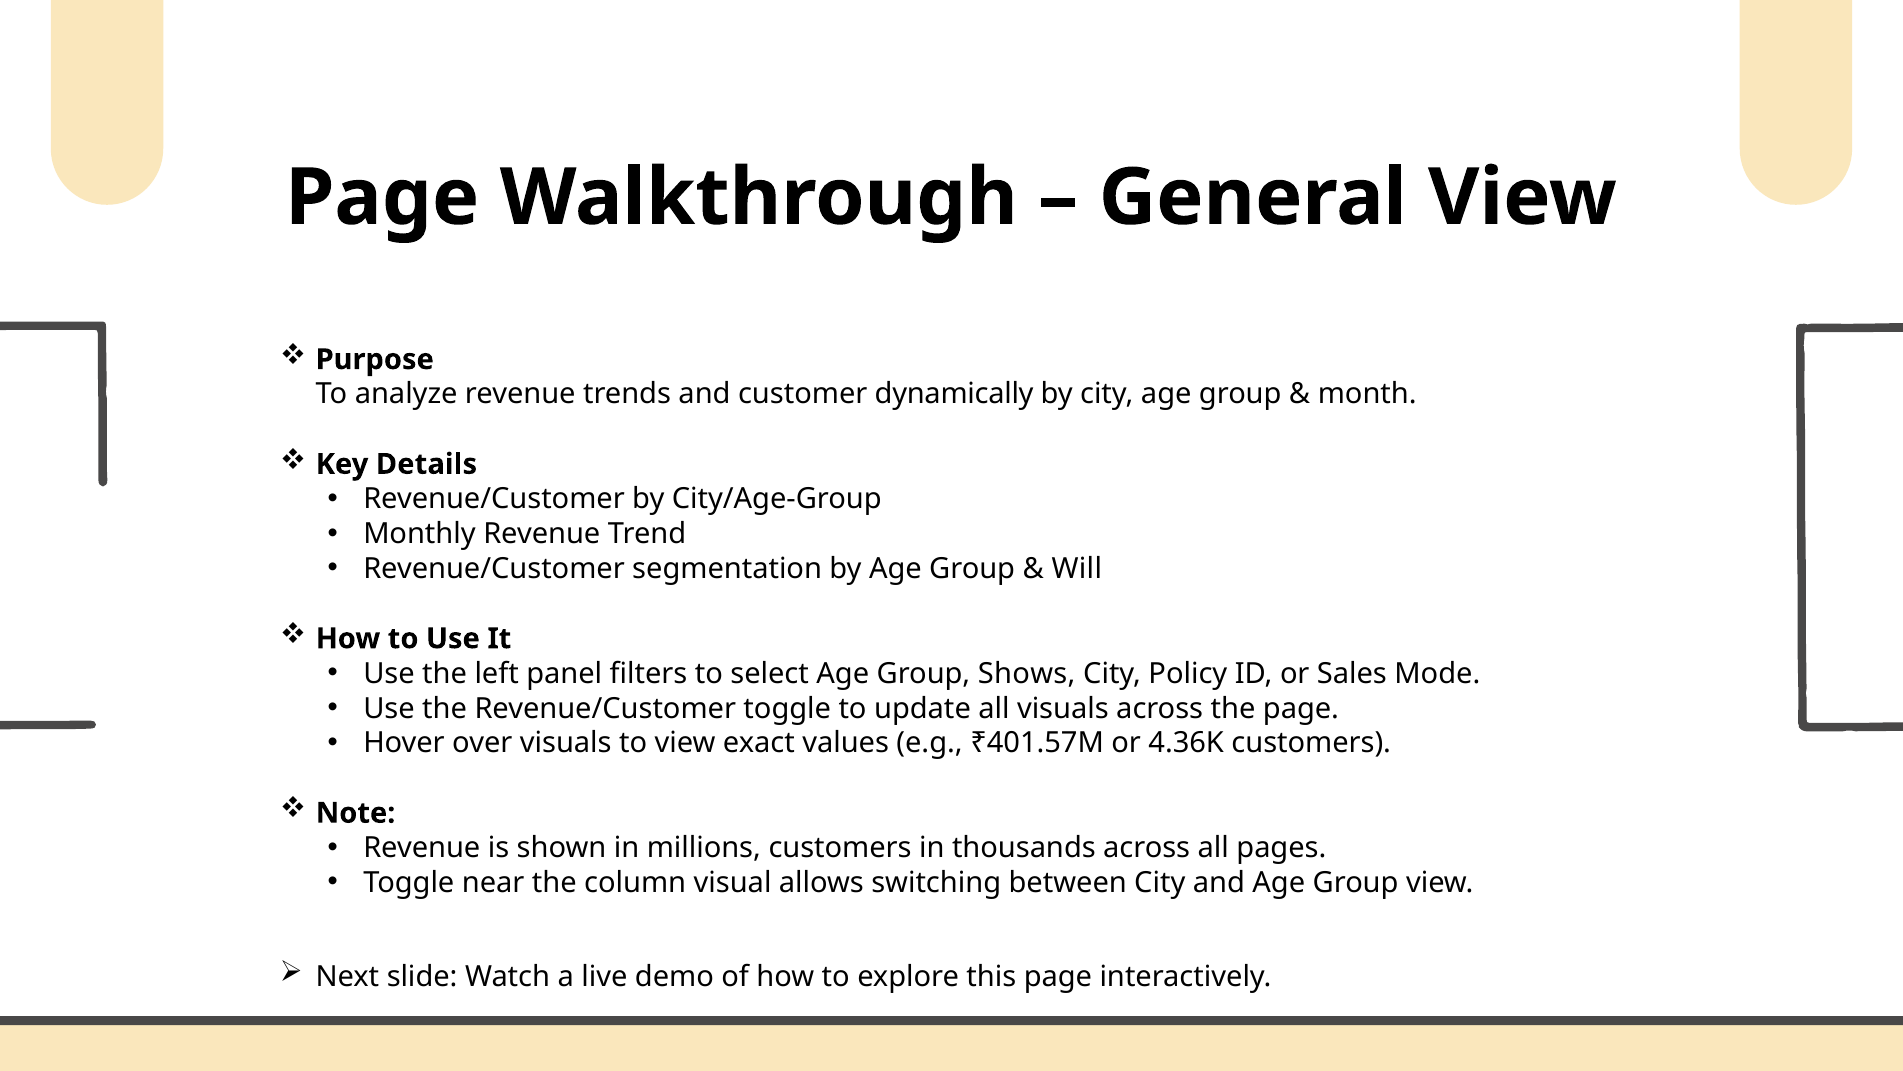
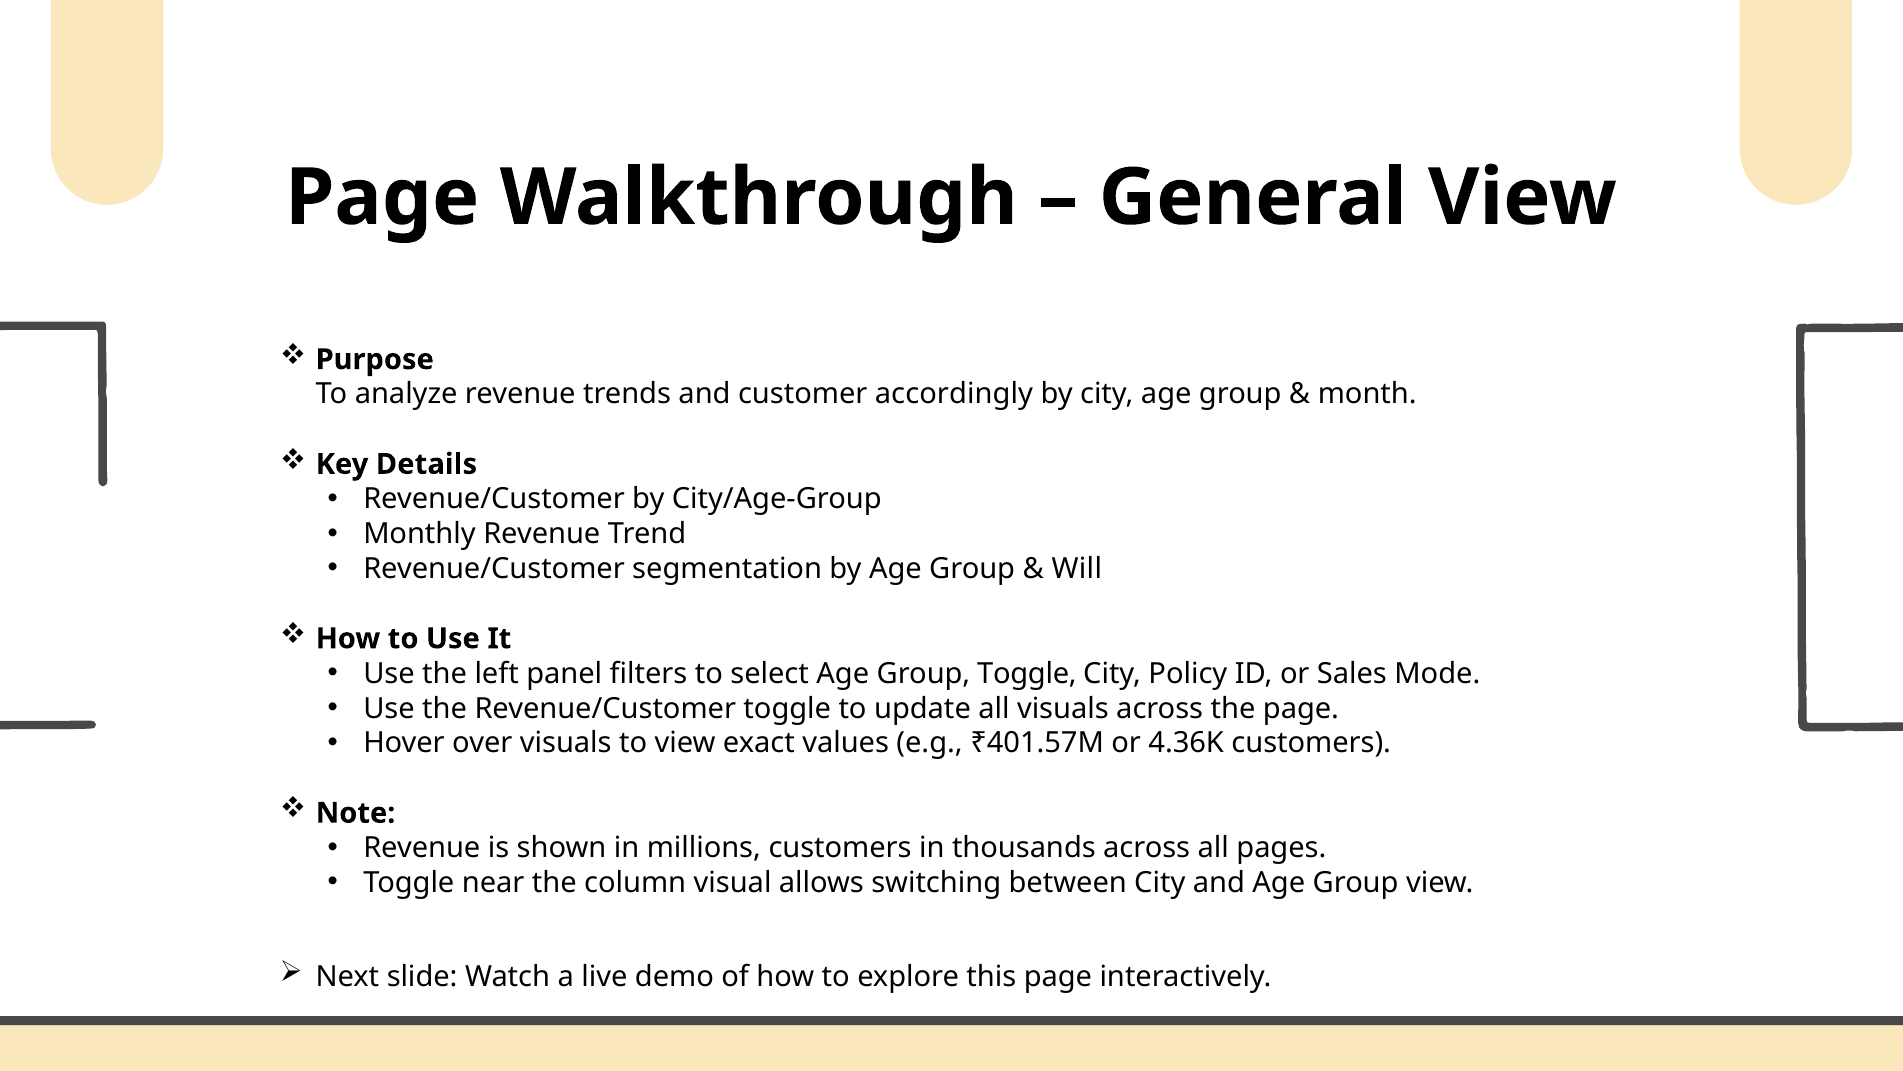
dynamically: dynamically -> accordingly (954, 394)
Group Shows: Shows -> Toggle (1027, 673)
